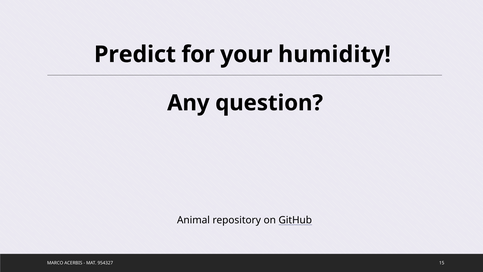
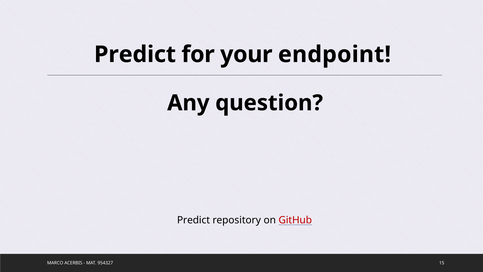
humidity: humidity -> endpoint (334, 54)
Animal: Animal -> Predict (193, 220)
GitHub colour: black -> red (295, 220)
